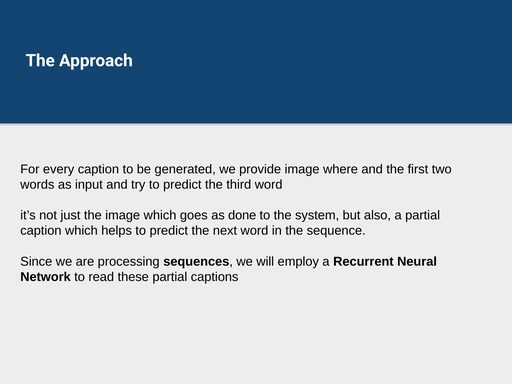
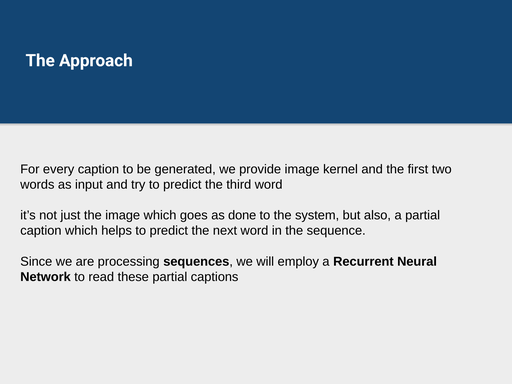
where: where -> kernel (341, 169)
